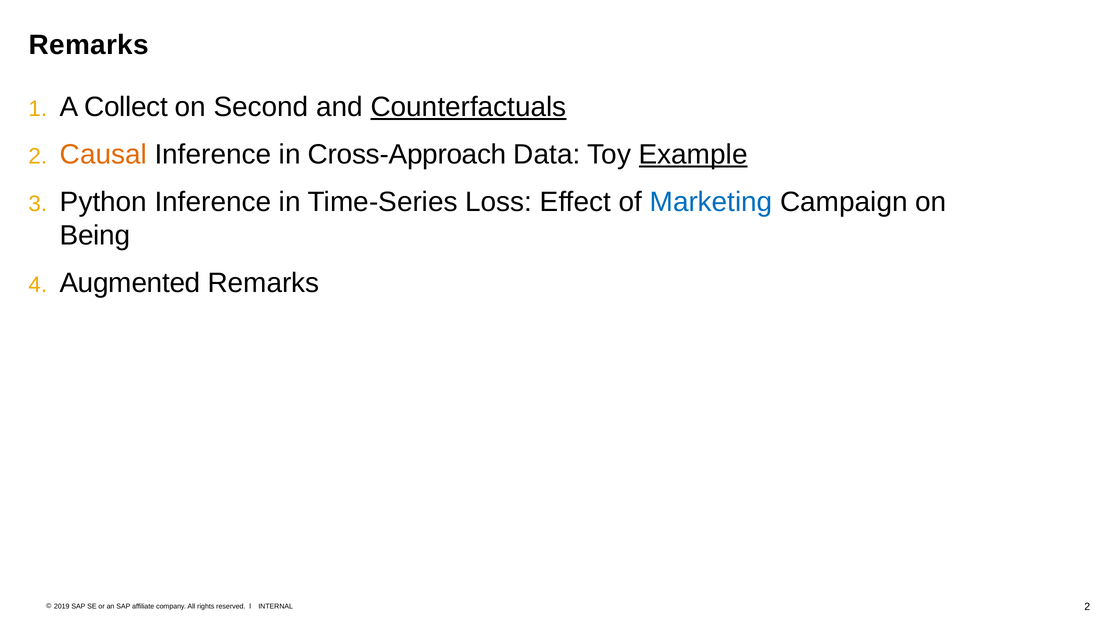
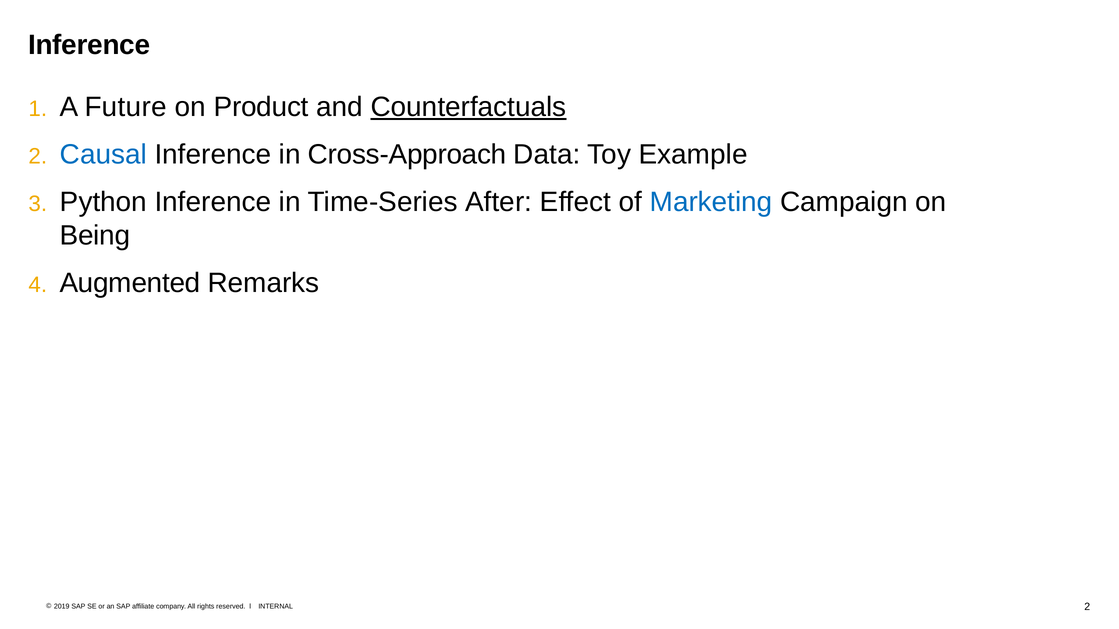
Remarks: Remarks -> Inference (89, 45)
Collect: Collect -> Future (126, 107)
Second: Second -> Product (261, 107)
Causal colour: orange -> blue (103, 155)
Example underline: present -> none (693, 155)
Loss: Loss -> After (499, 202)
